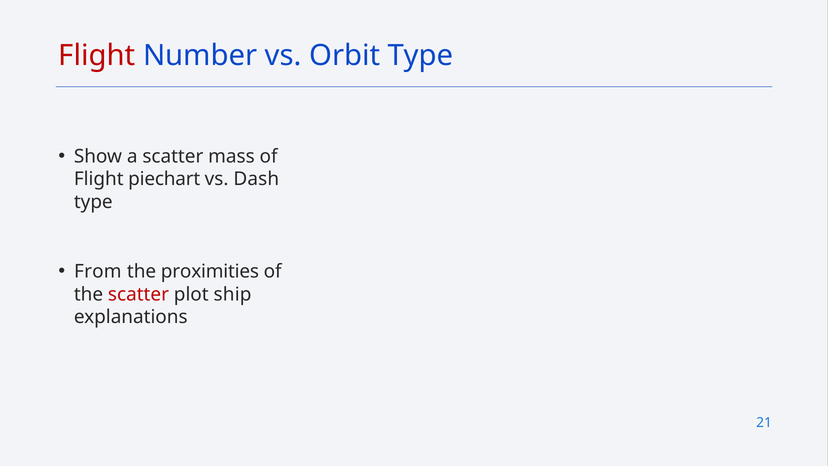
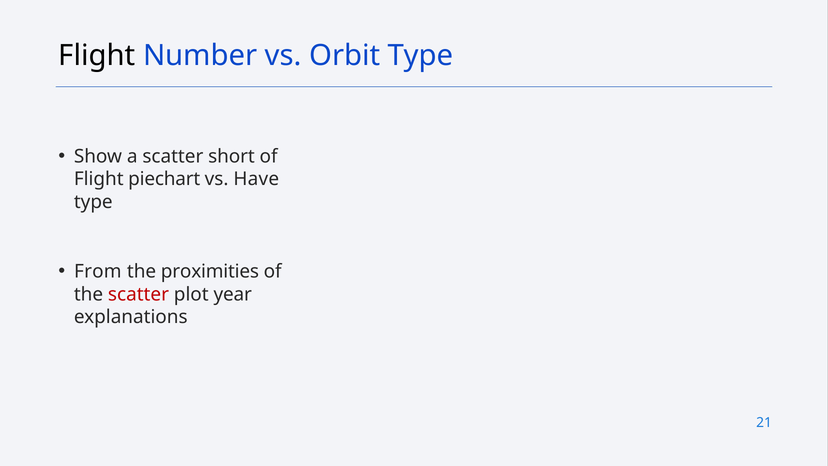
Flight colour: red -> black (97, 55)
mass: mass -> short (232, 156)
Dash: Dash -> Have (256, 179)
ship: ship -> year (233, 294)
